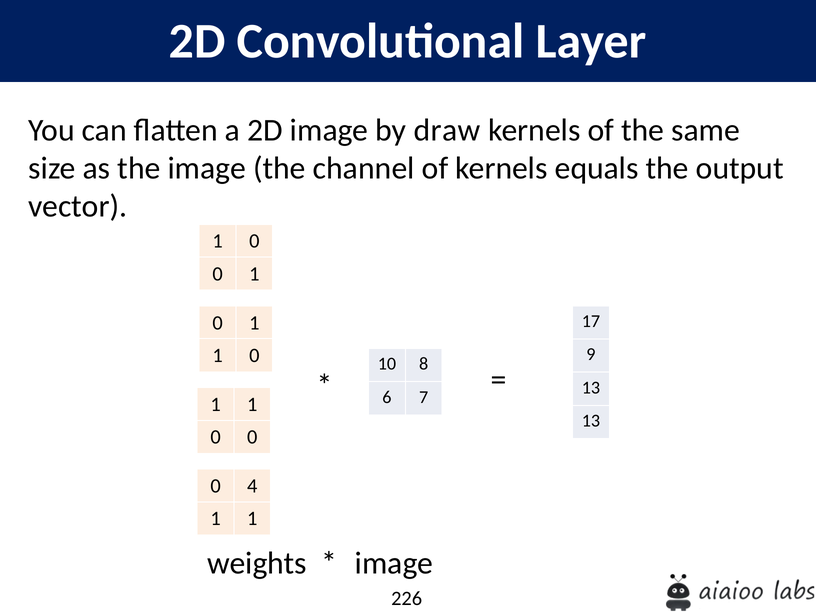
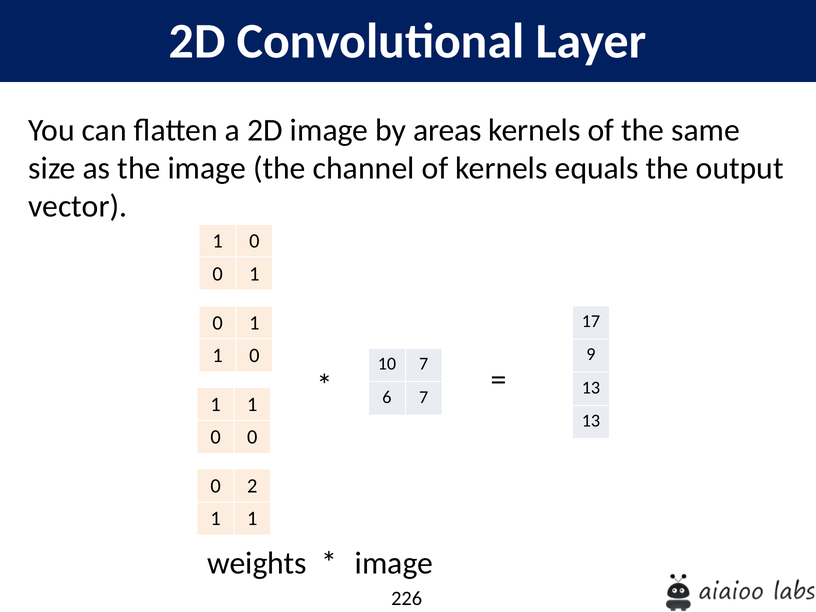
draw: draw -> areas (447, 130)
10 8: 8 -> 7 (424, 364)
4: 4 -> 2 (252, 486)
